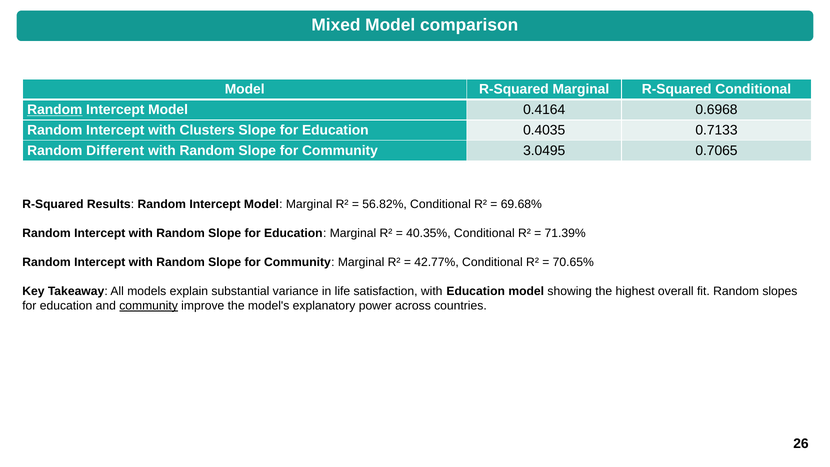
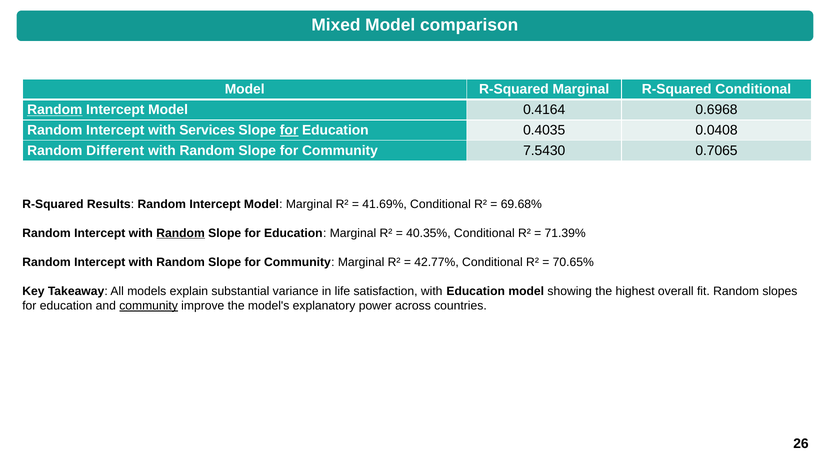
Clusters: Clusters -> Services (207, 130)
for underline: none -> present (289, 130)
0.7133: 0.7133 -> 0.0408 (717, 130)
3.0495: 3.0495 -> 7.5430 (544, 150)
56.82%: 56.82% -> 41.69% (385, 204)
Random underline: none -> present (181, 233)
